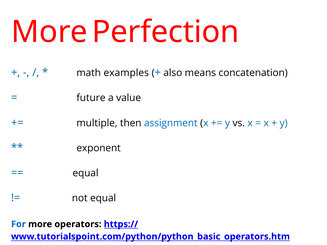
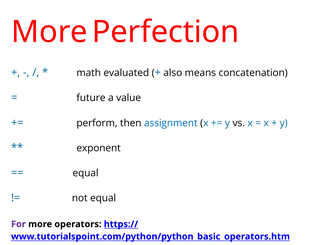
examples: examples -> evaluated (126, 73)
multiple: multiple -> perform (97, 123)
For colour: blue -> purple (18, 224)
